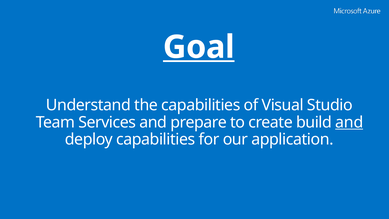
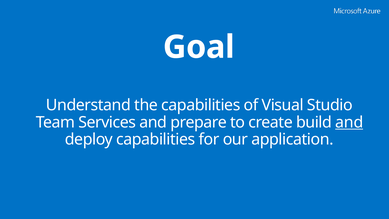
Goal underline: present -> none (199, 47)
